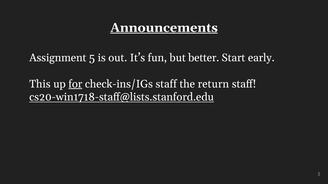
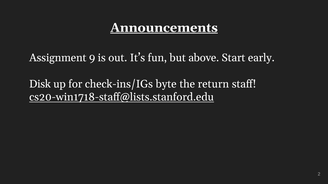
5: 5 -> 9 (92, 58)
better: better -> above (204, 58)
This: This -> Disk (40, 84)
for underline: present -> none (75, 84)
check-ins/IGs staff: staff -> byte (166, 84)
